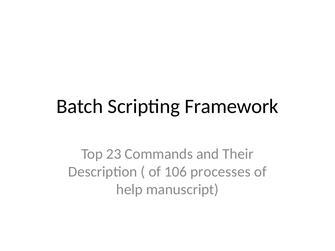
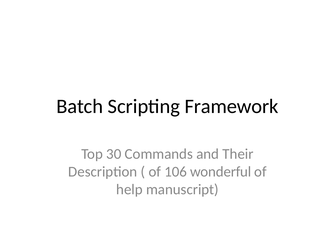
23: 23 -> 30 (114, 154)
processes: processes -> wonderful (221, 172)
